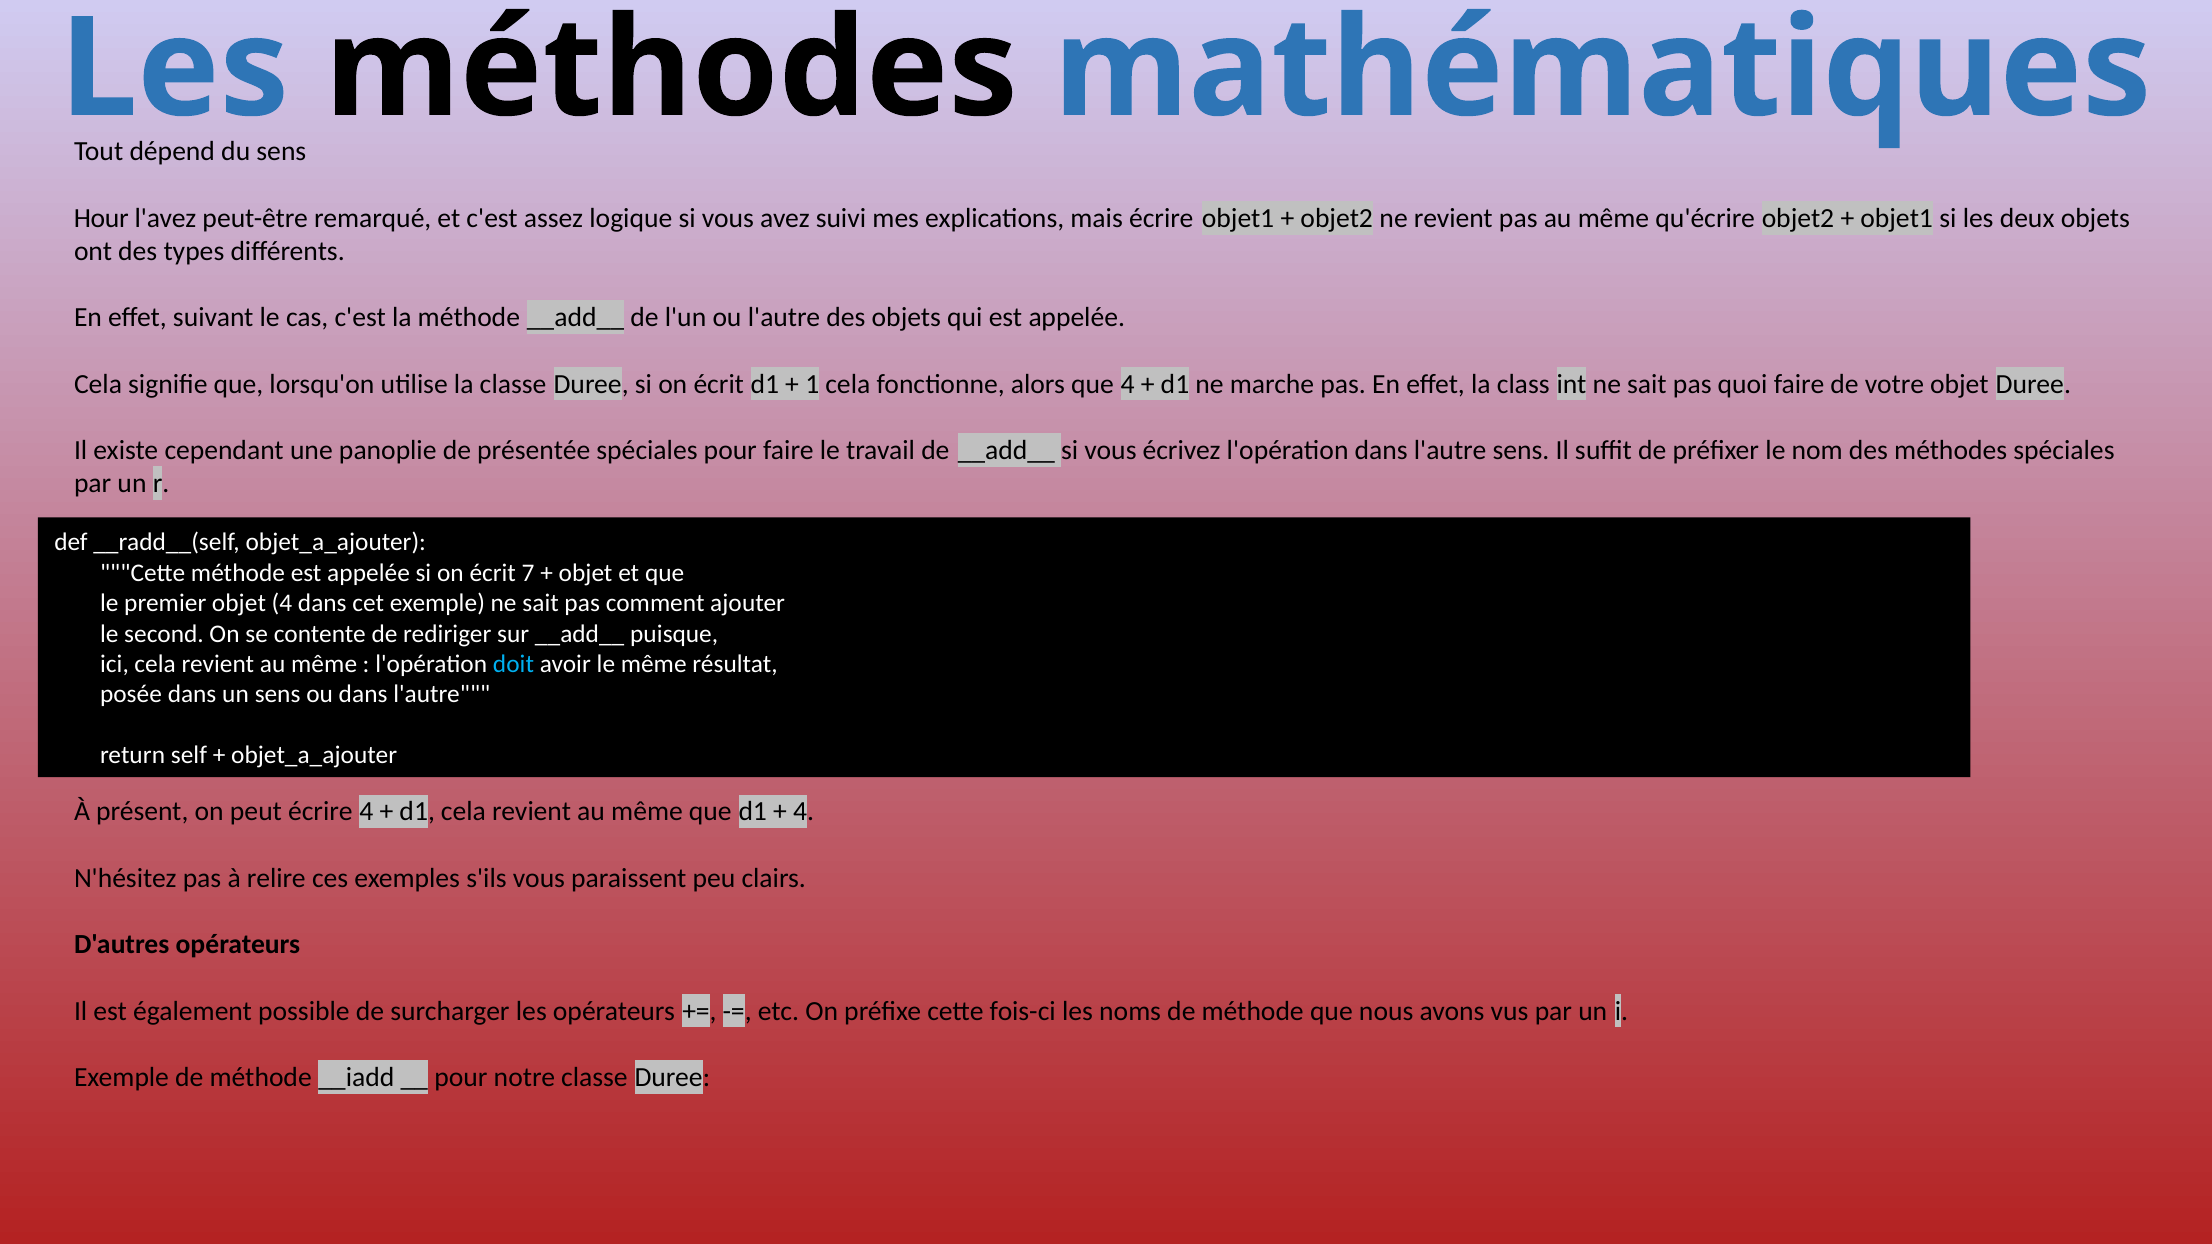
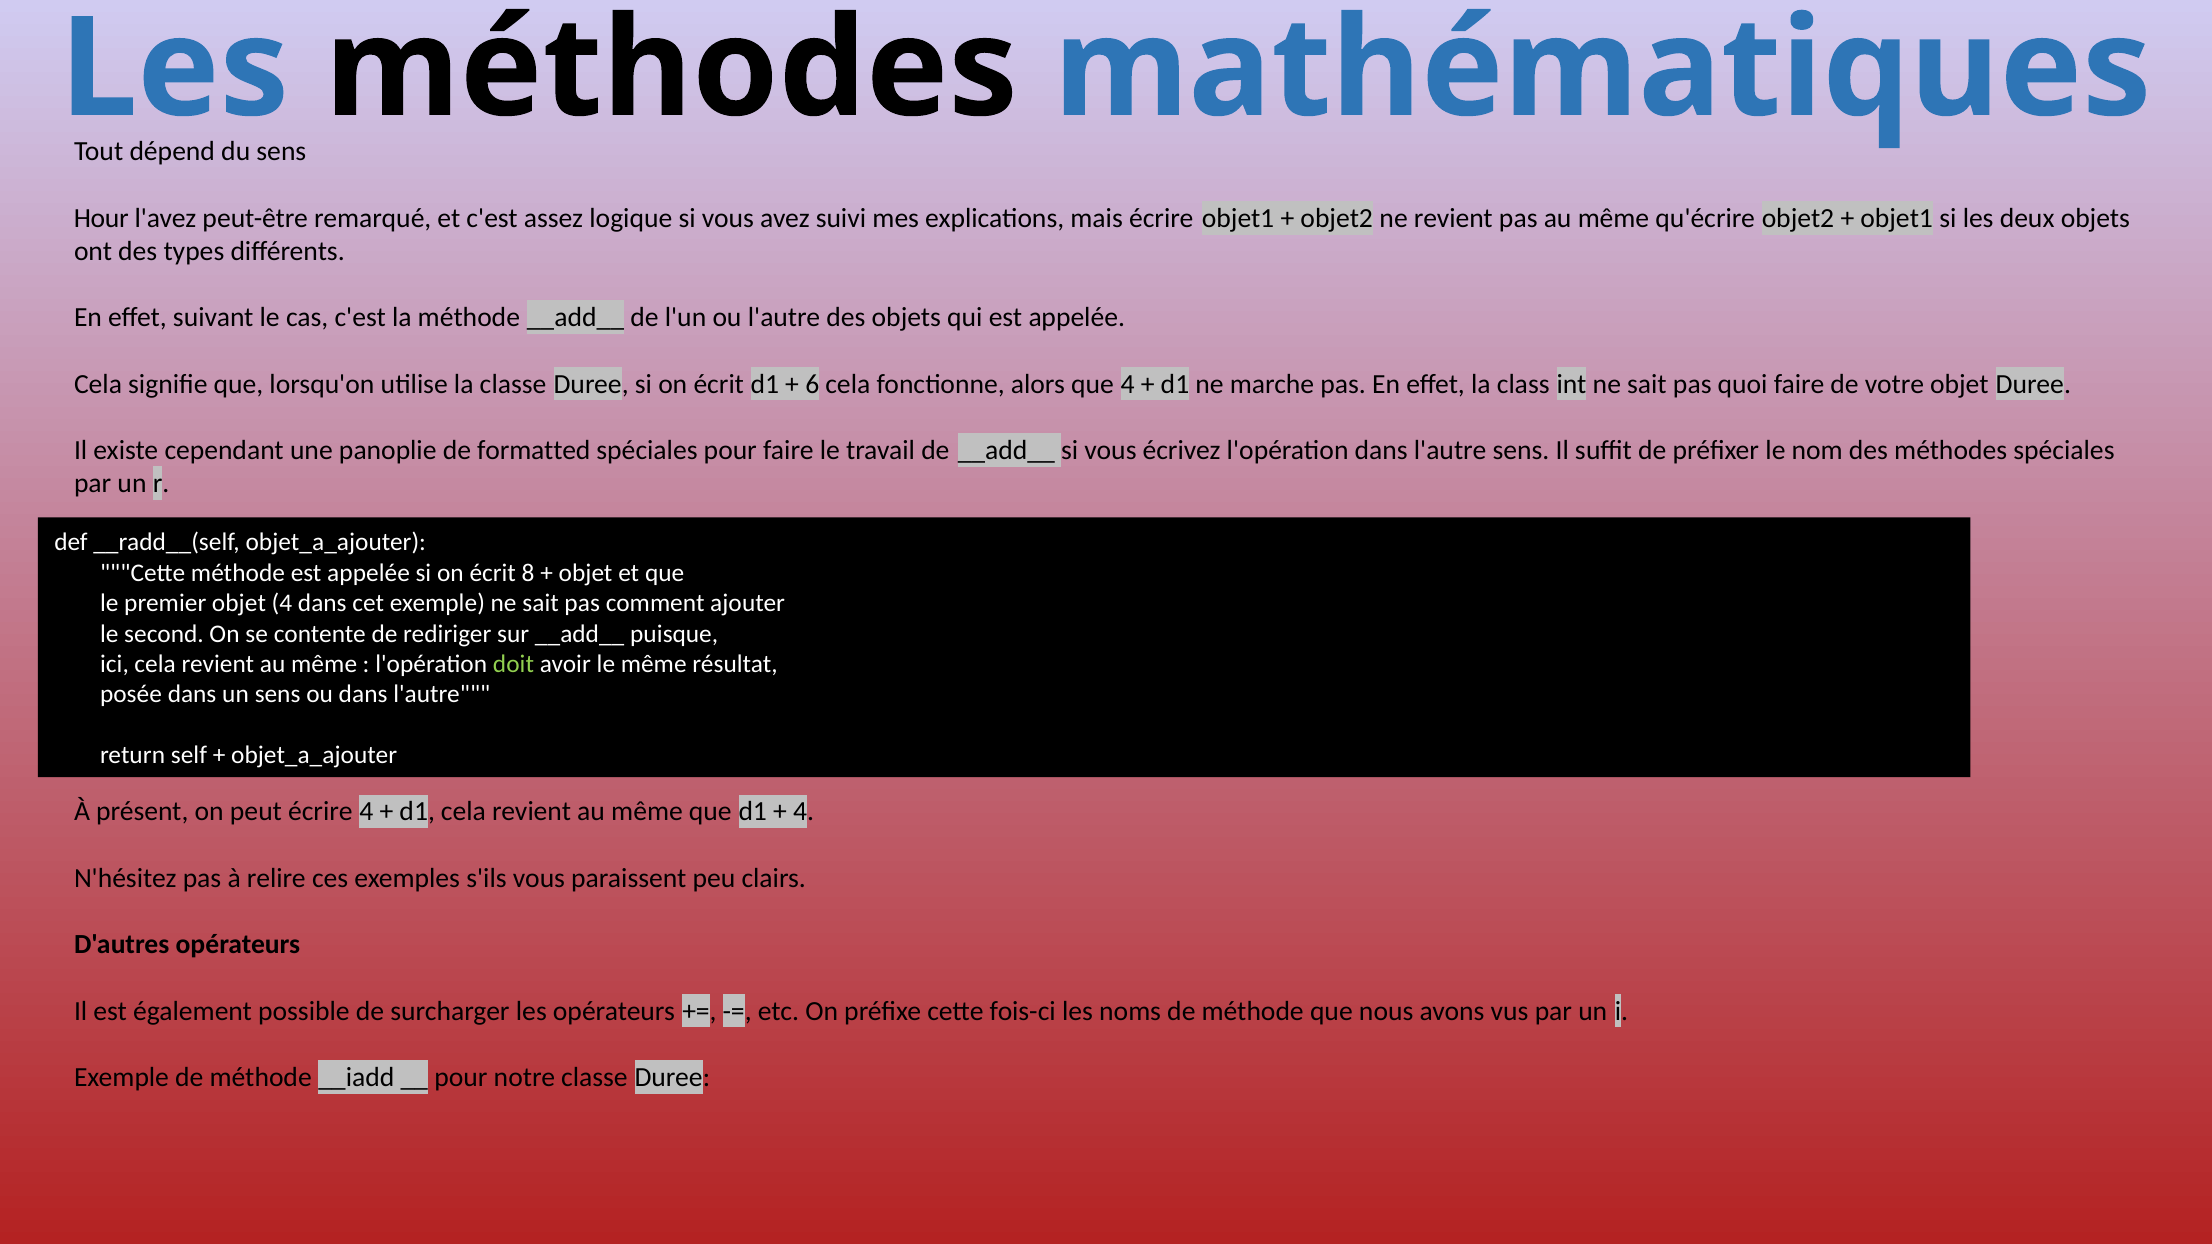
1: 1 -> 6 (812, 384)
présentée: présentée -> formatted (534, 450)
7: 7 -> 8 (528, 573)
doit colour: light blue -> light green (513, 664)
